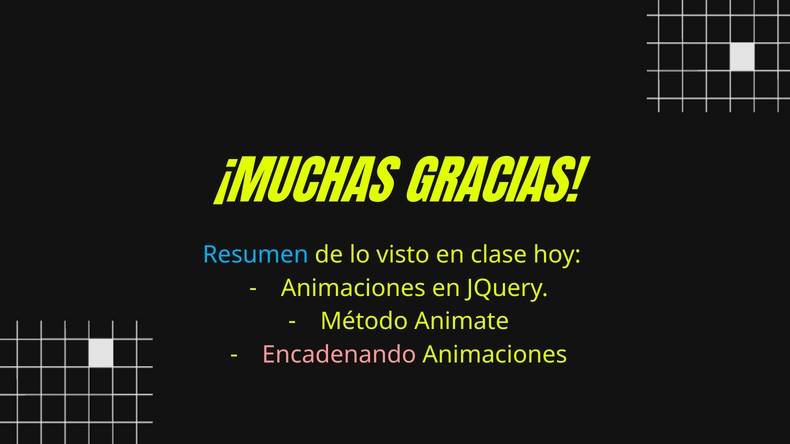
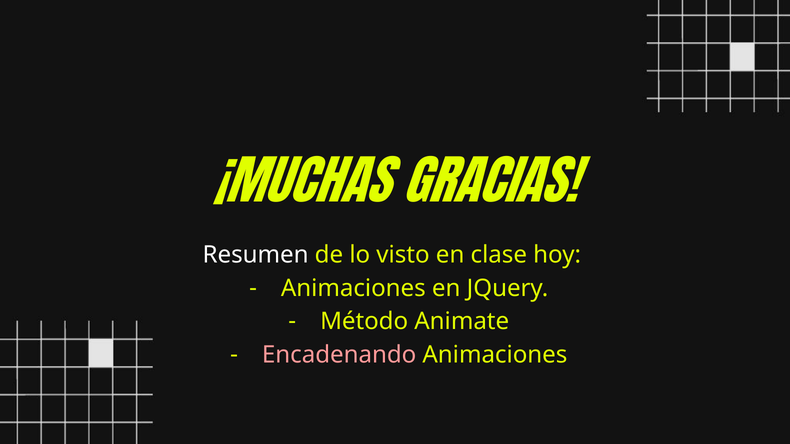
Resumen colour: light blue -> white (256, 255)
